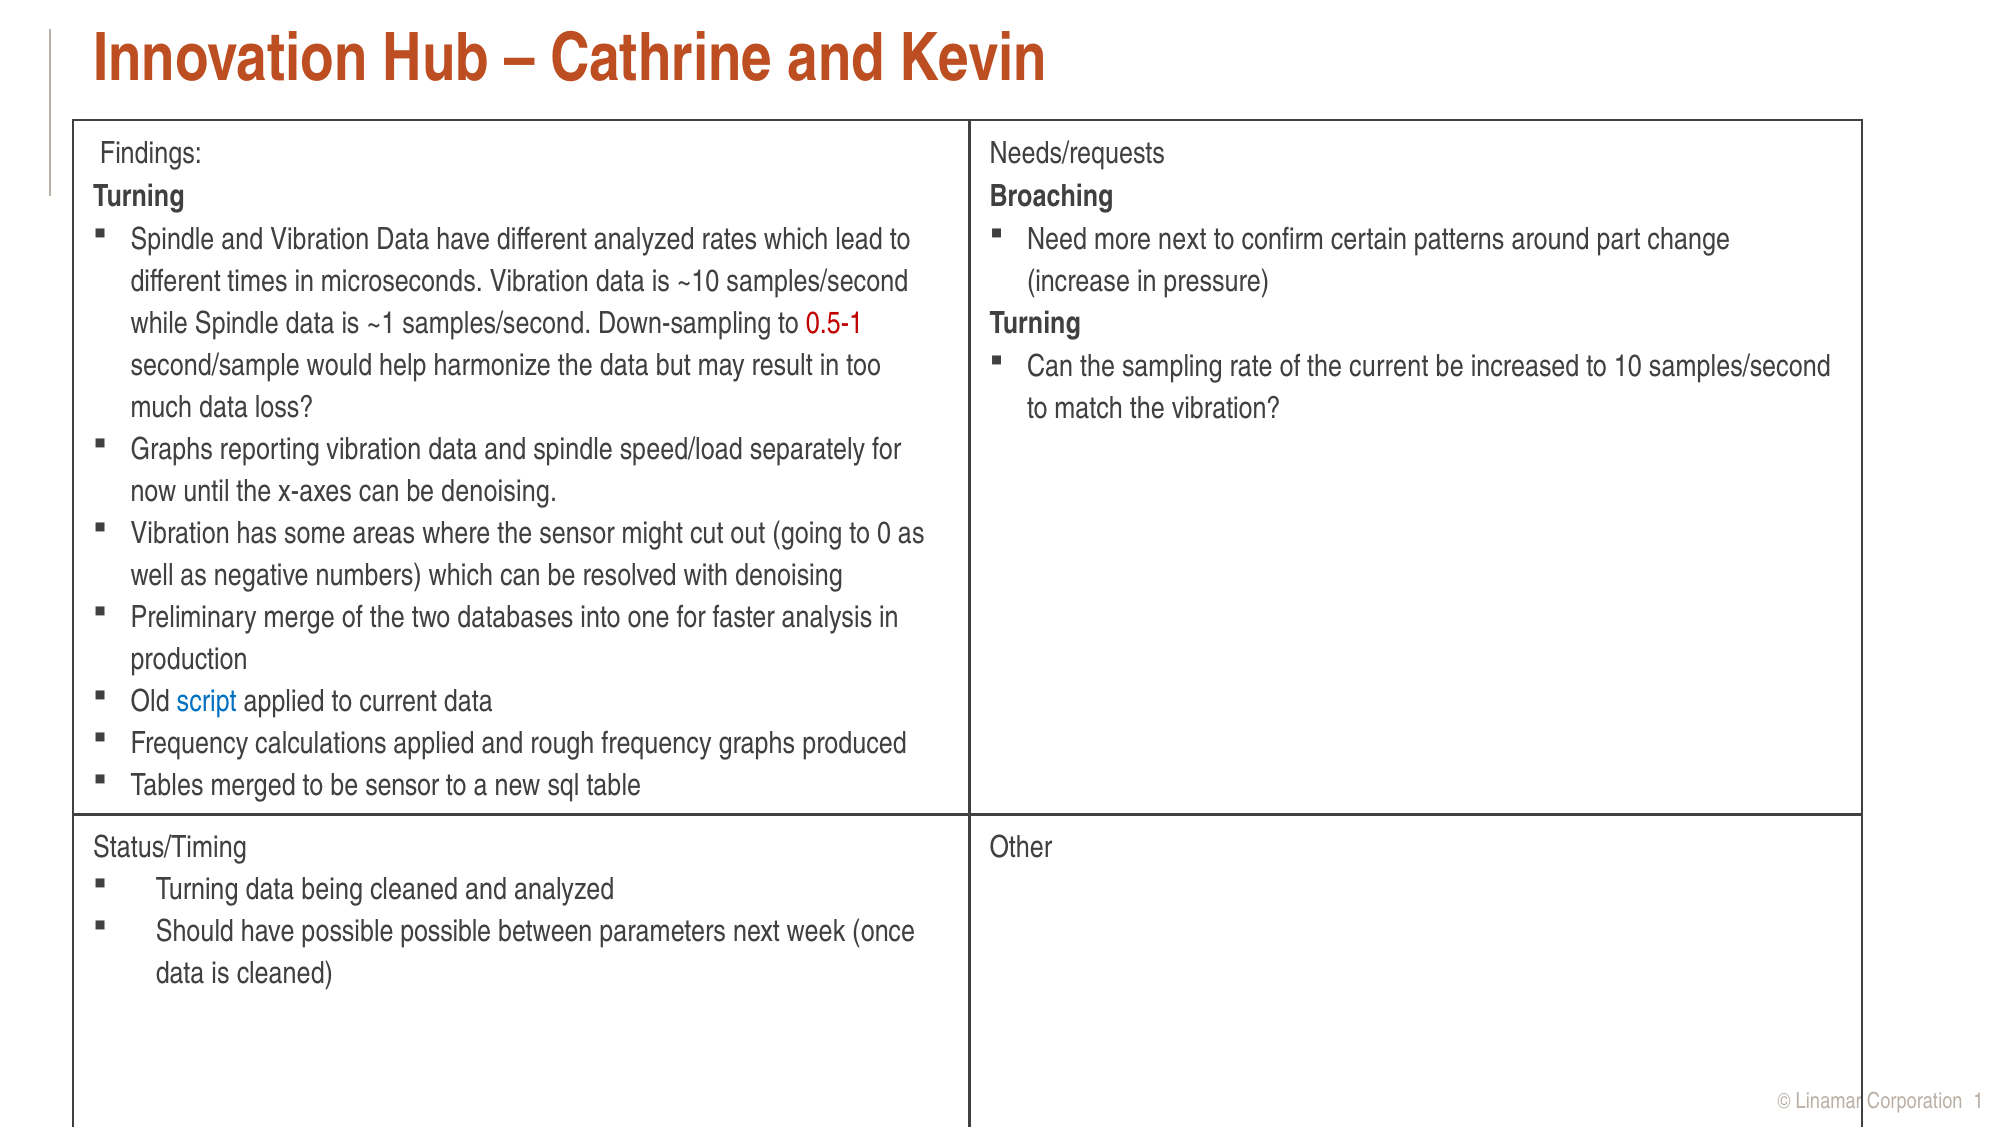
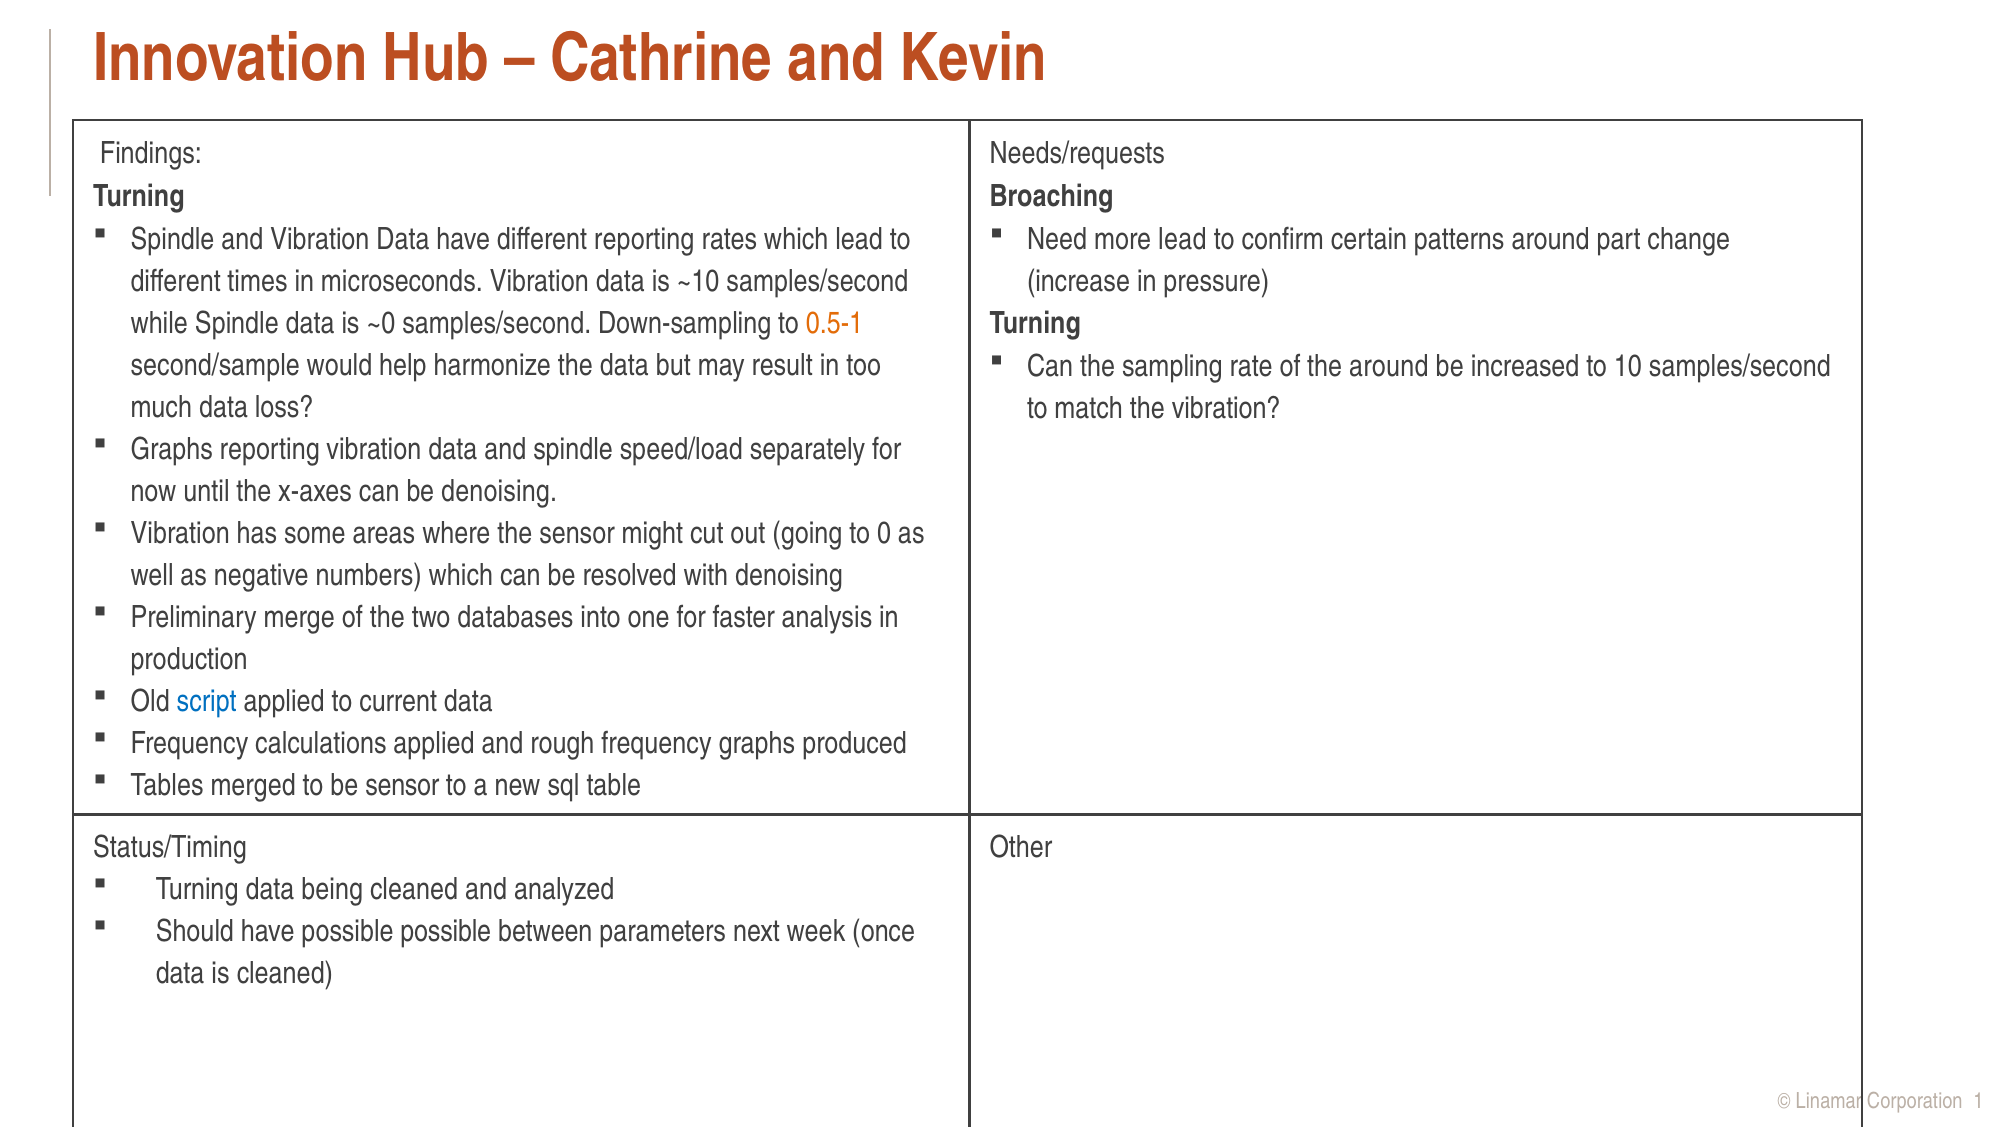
different analyzed: analyzed -> reporting (644, 239)
more next: next -> lead (1182, 239)
~1: ~1 -> ~0 (381, 323)
0.5-1 colour: red -> orange (835, 323)
the current: current -> around (1389, 366)
